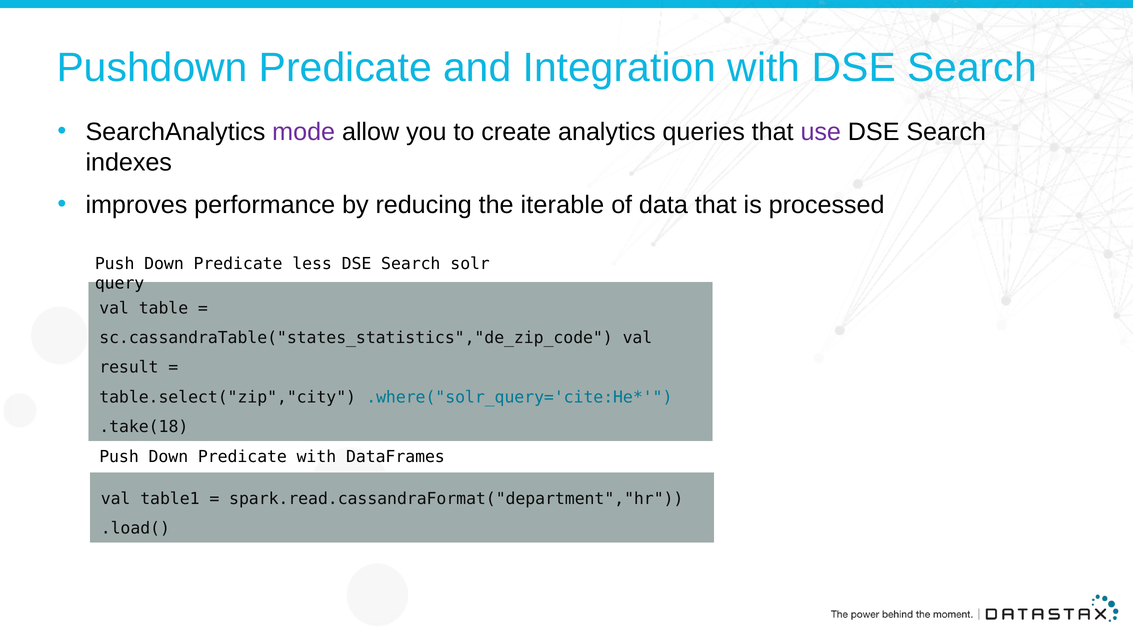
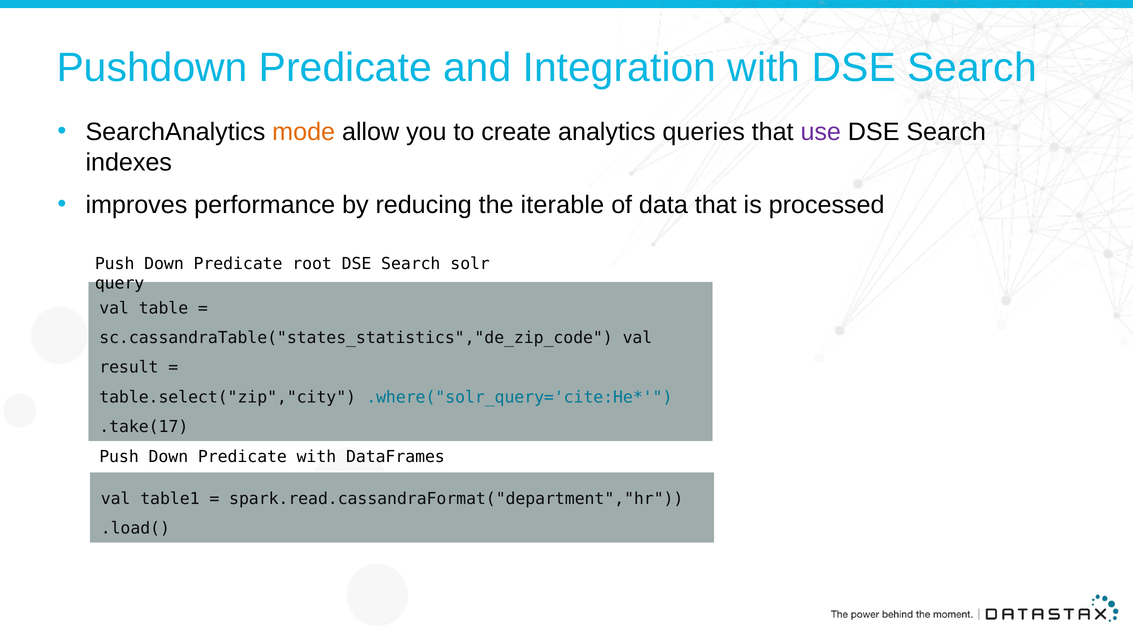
mode colour: purple -> orange (304, 132)
less: less -> root (312, 264)
.take(18: .take(18 -> .take(17 (144, 427)
